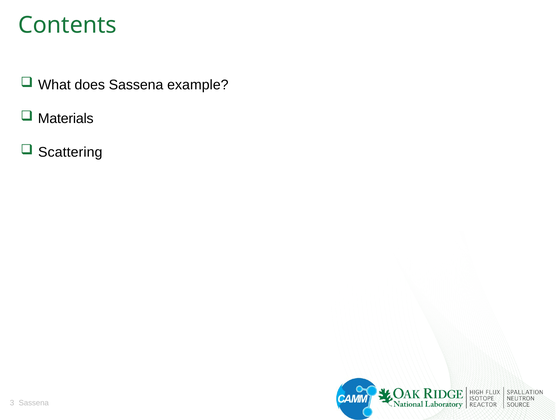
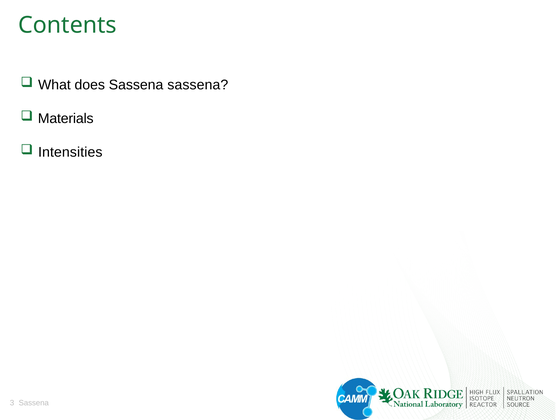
Sassena example: example -> sassena (198, 85)
Scattering: Scattering -> Intensities (70, 152)
